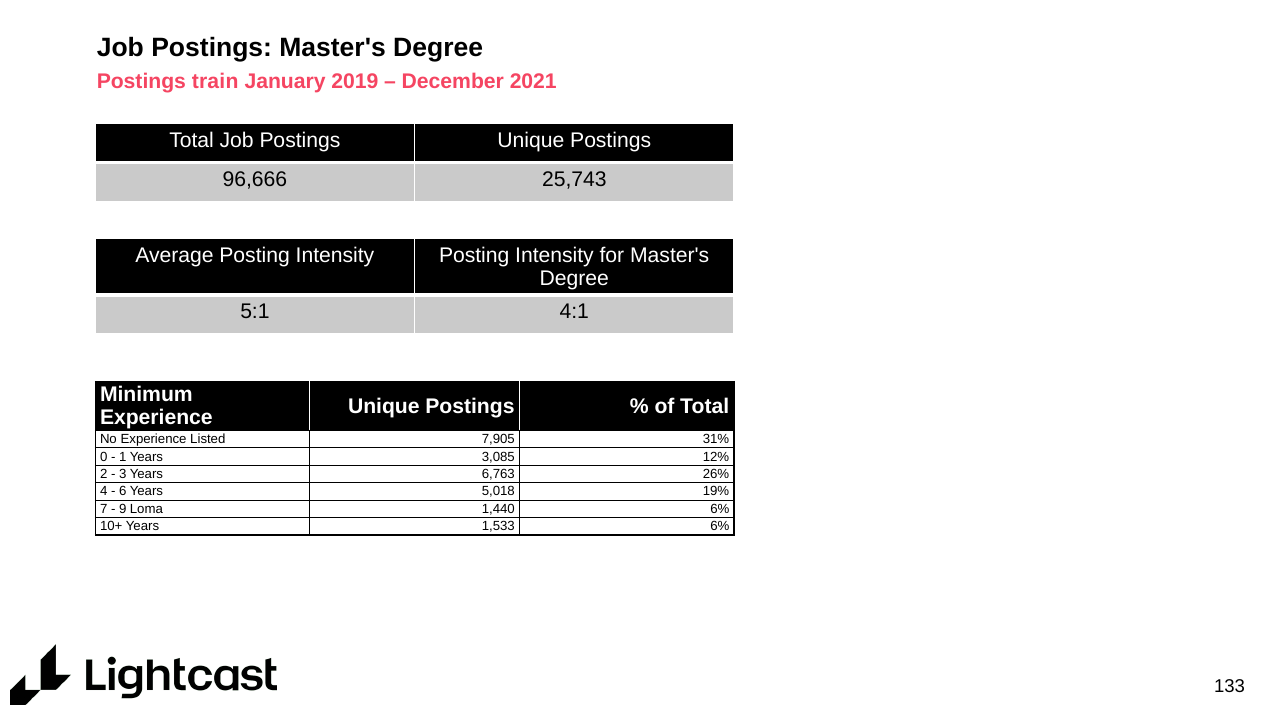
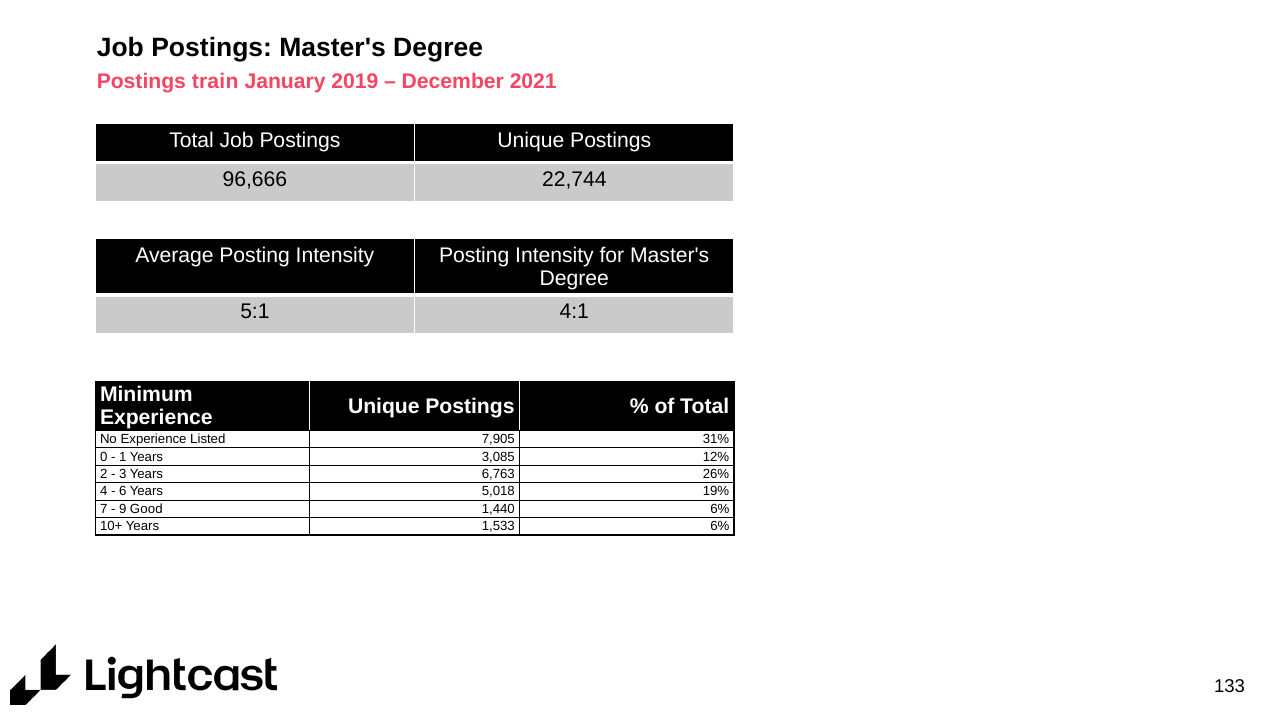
25,743: 25,743 -> 22,744 (574, 179)
Loma: Loma -> Good (146, 509)
